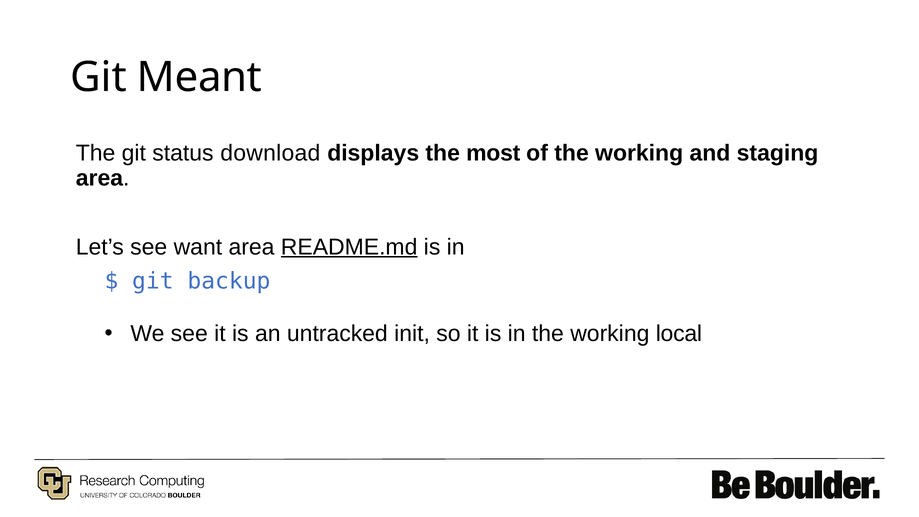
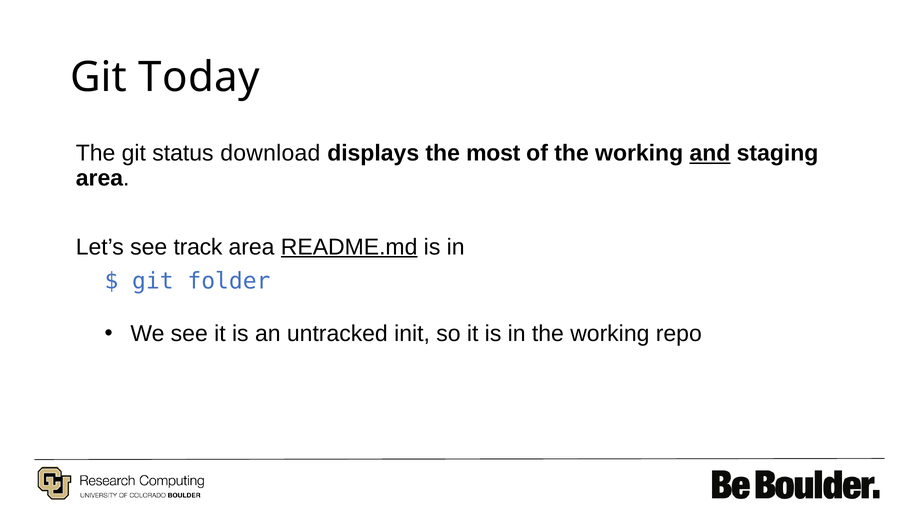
Meant: Meant -> Today (199, 77)
and underline: none -> present (710, 153)
want: want -> track (198, 247)
backup: backup -> folder (229, 281)
local: local -> repo (679, 334)
